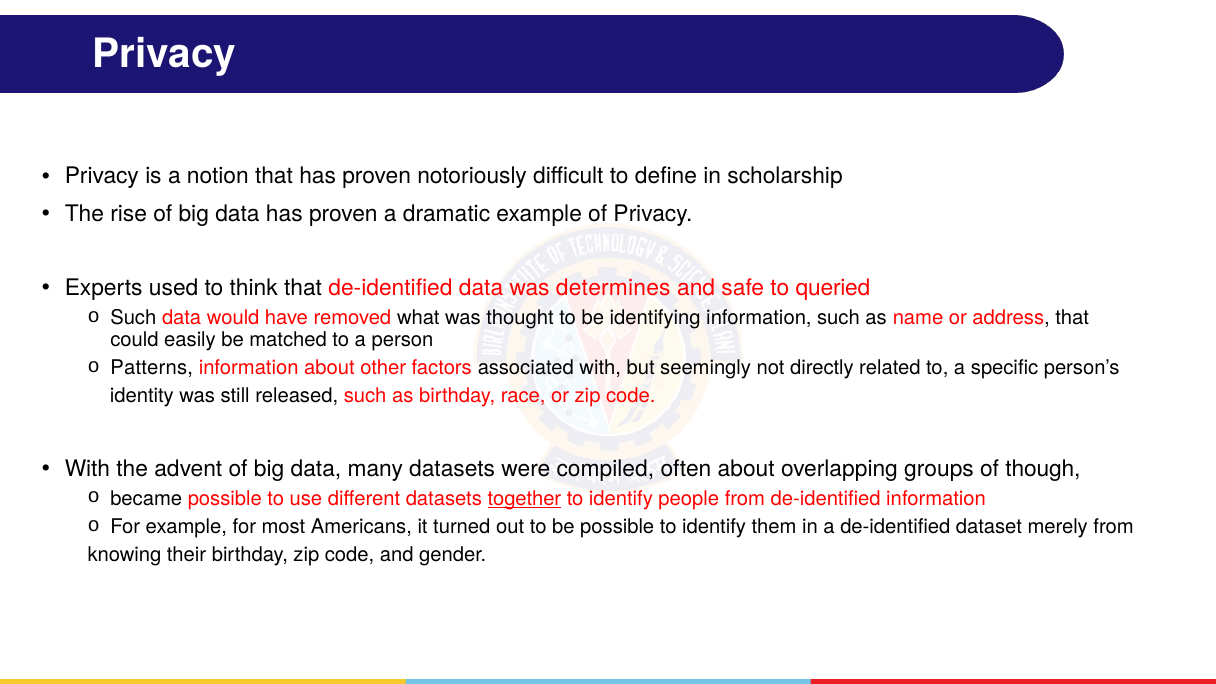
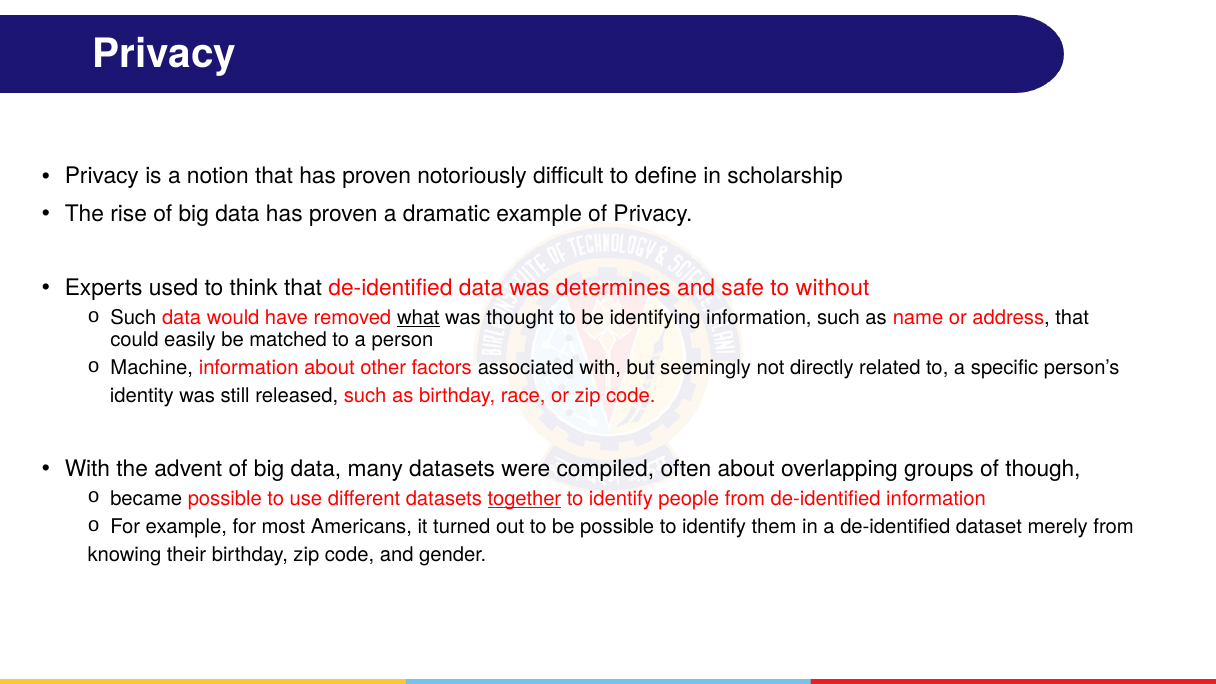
queried: queried -> without (833, 288)
what underline: none -> present (418, 318)
Patterns: Patterns -> Machine (152, 368)
